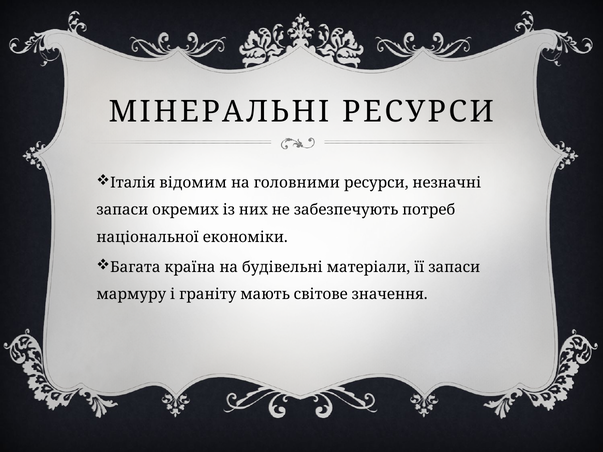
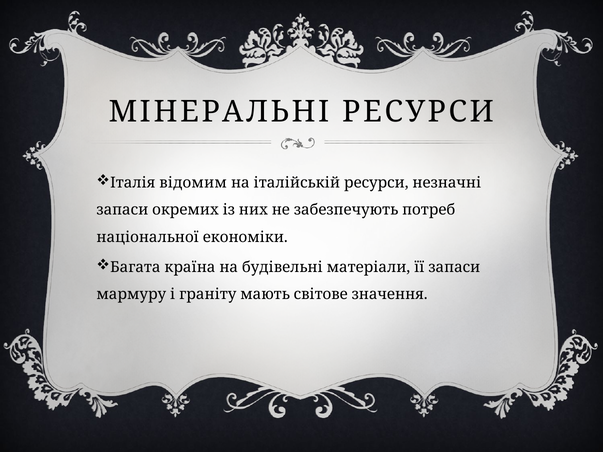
головними: головними -> італійській (297, 183)
